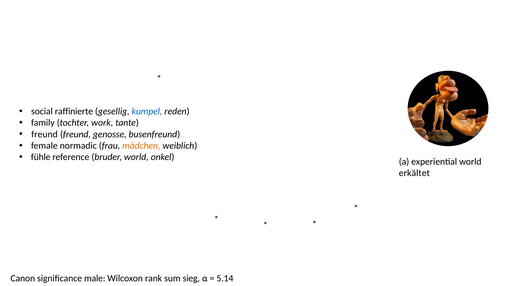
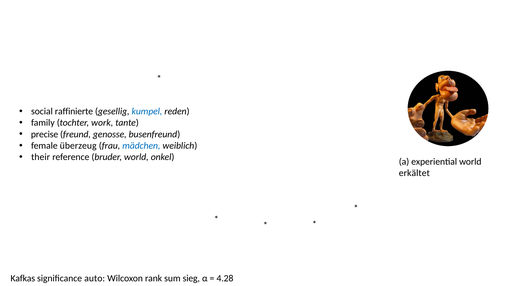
freund: freund -> precise (45, 134)
normadic: normadic -> überzeug (78, 146)
mädchen colour: orange -> blue (141, 146)
fühle: fühle -> their (41, 157)
Canon: Canon -> Kafkas (23, 279)
male: male -> auto (95, 279)
5.14: 5.14 -> 4.28 (225, 279)
